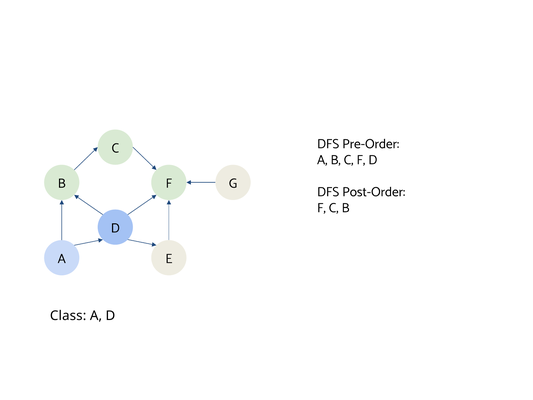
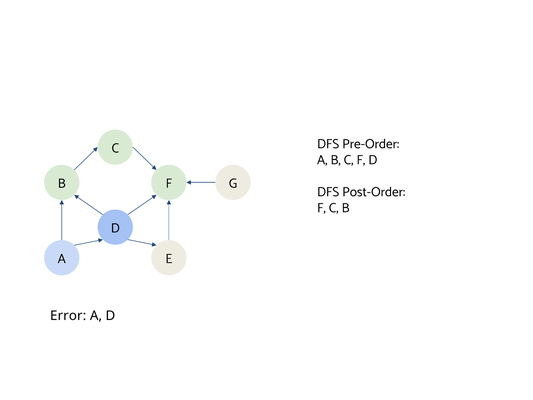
Class: Class -> Error (68, 316)
